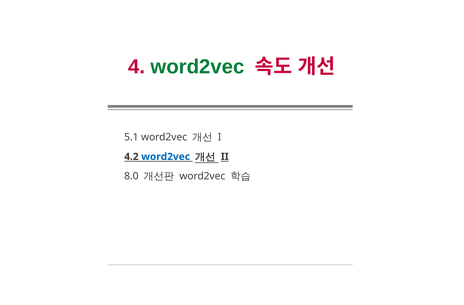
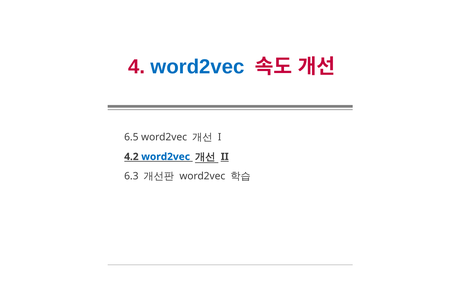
word2vec colour: green -> blue (197, 67)
5.1: 5.1 -> 6.5 (131, 137)
8.0: 8.0 -> 6.3 (131, 176)
